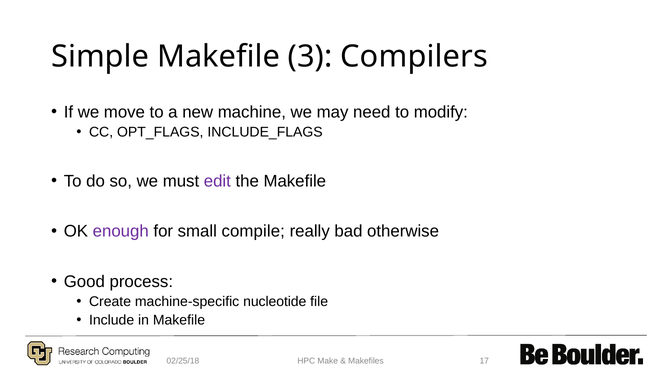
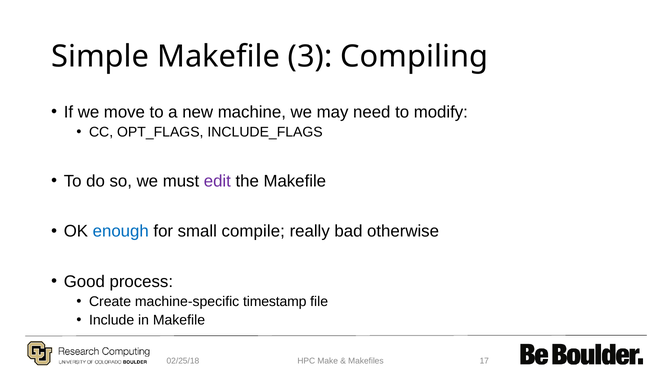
Compilers: Compilers -> Compiling (414, 56)
enough colour: purple -> blue (121, 231)
nucleotide: nucleotide -> timestamp (275, 302)
